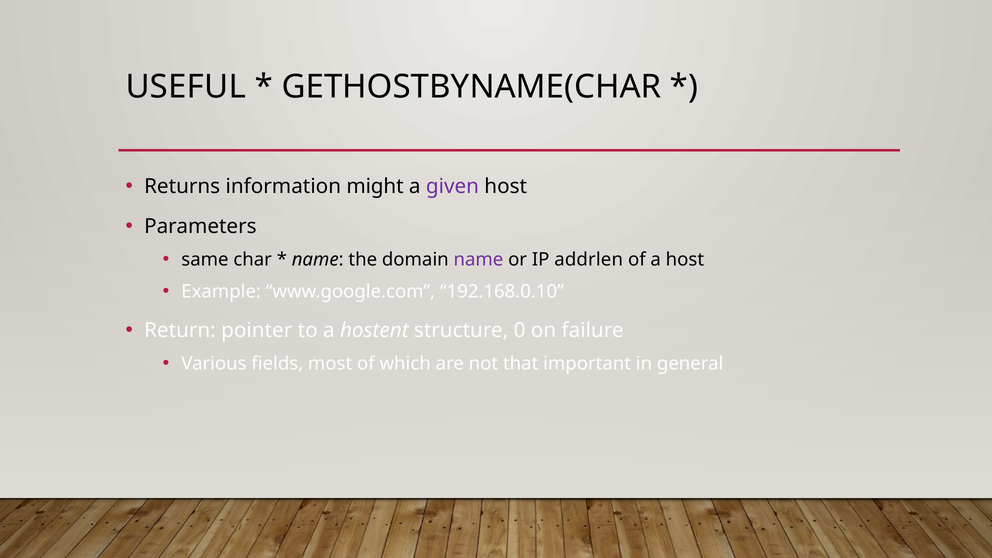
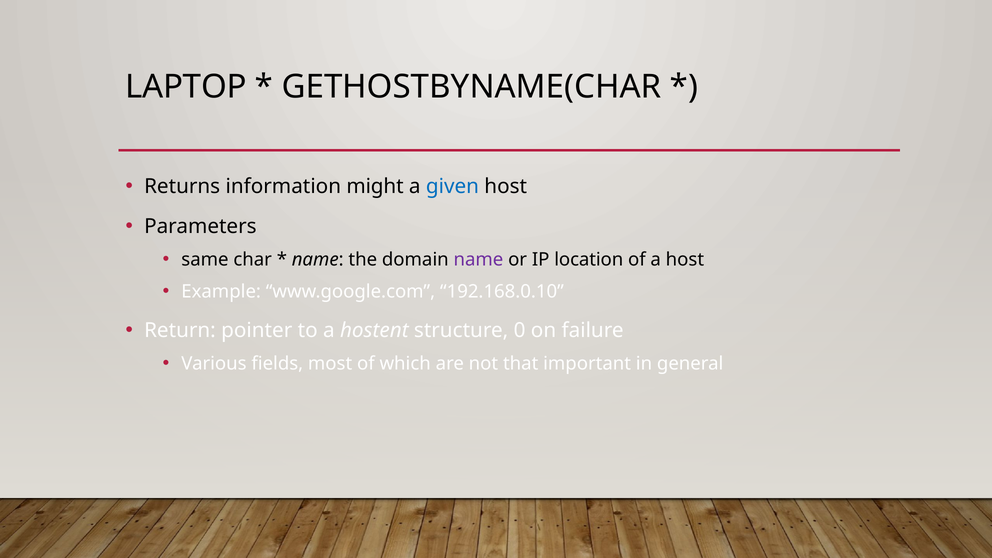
USEFUL: USEFUL -> LAPTOP (186, 87)
given colour: purple -> blue (452, 187)
addrlen: addrlen -> location (589, 260)
